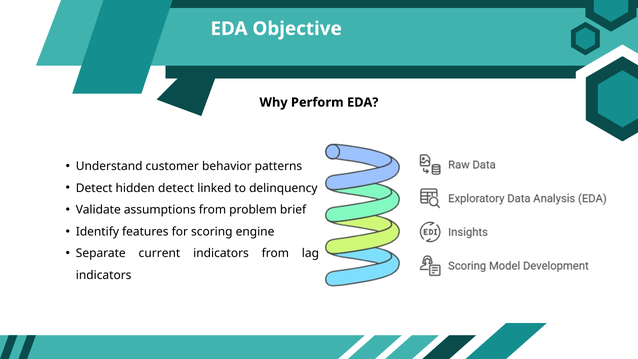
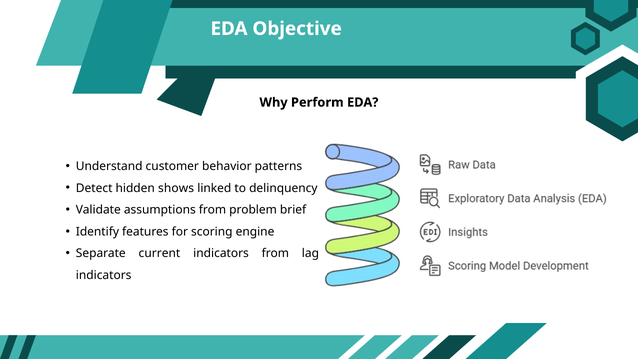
hidden detect: detect -> shows (176, 188)
